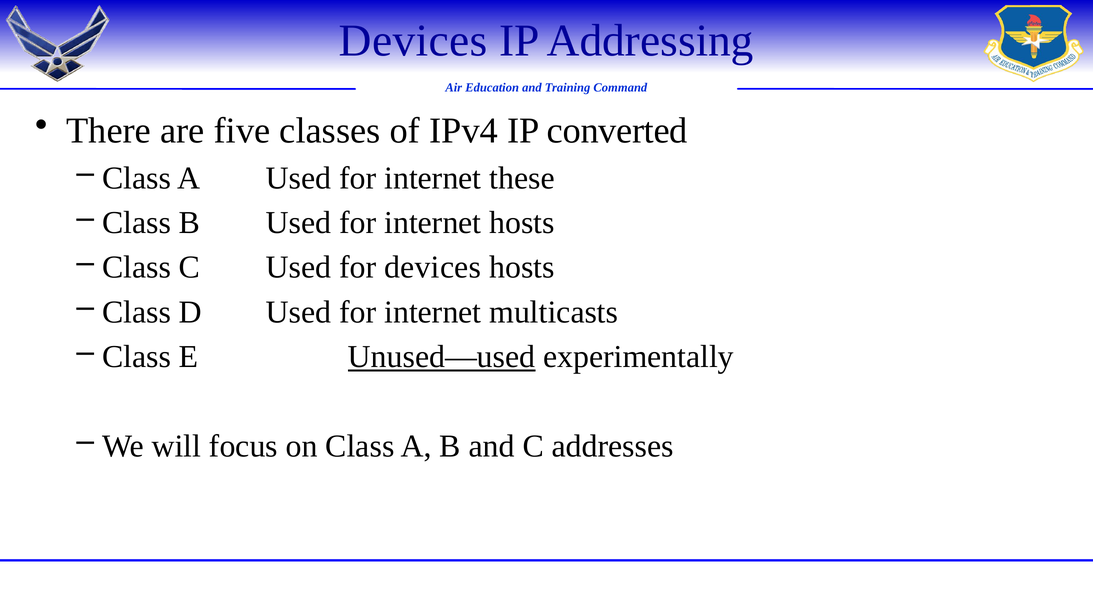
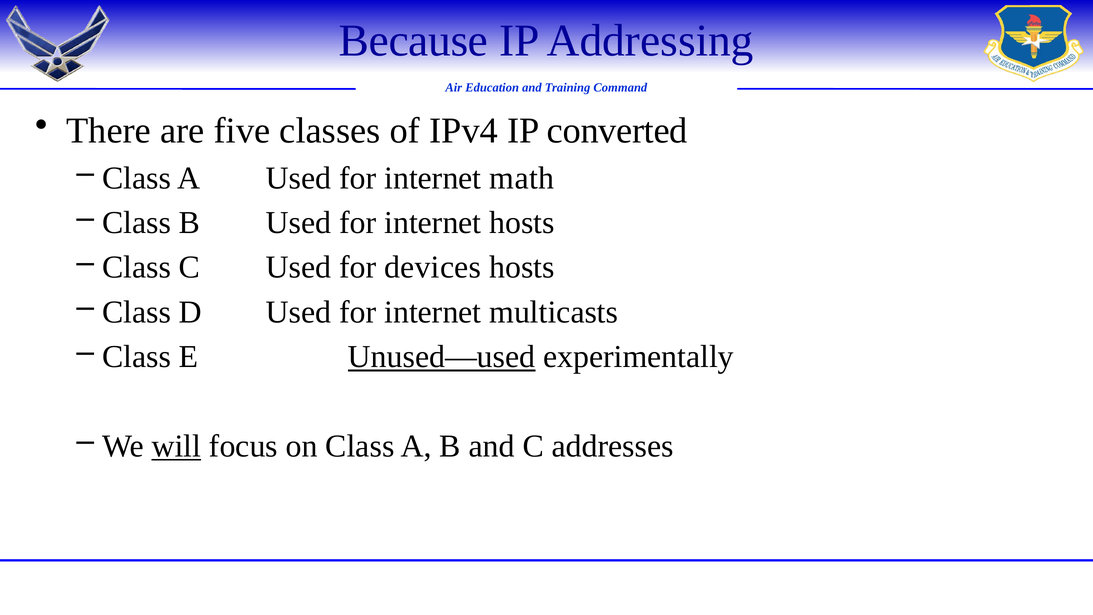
Devices: Devices -> Because (413, 41)
these: these -> math (522, 178)
will underline: none -> present (176, 446)
